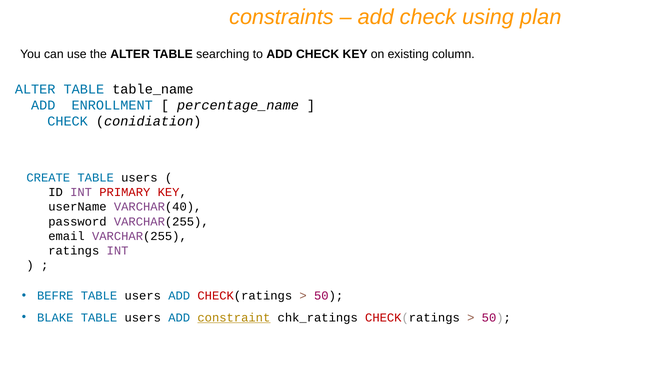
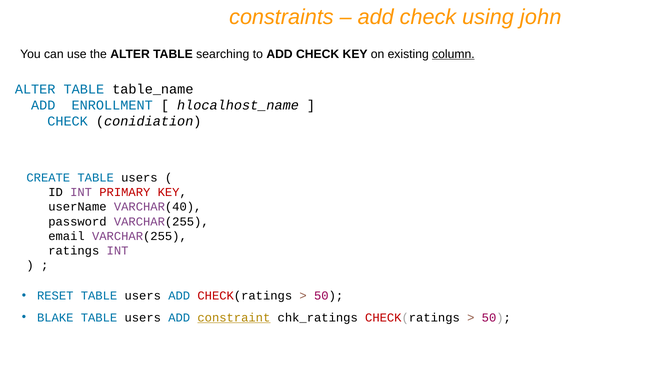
plan: plan -> john (541, 17)
column underline: none -> present (453, 54)
percentage_name: percentage_name -> hlocalhost_name (238, 105)
BEFRE: BEFRE -> RESET (55, 295)
